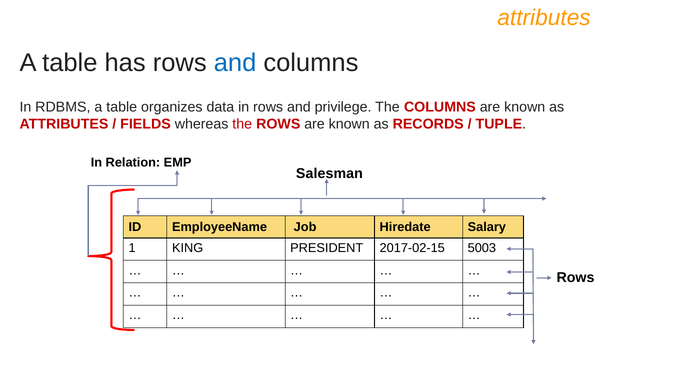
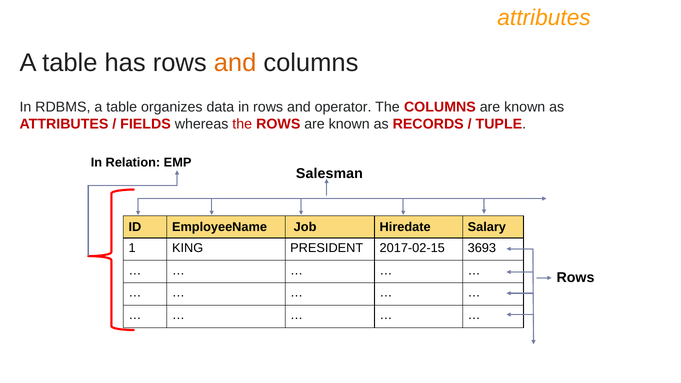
and colour: blue -> orange (235, 63)
privilege: privilege -> operator (343, 107)
5003: 5003 -> 3693 (482, 248)
